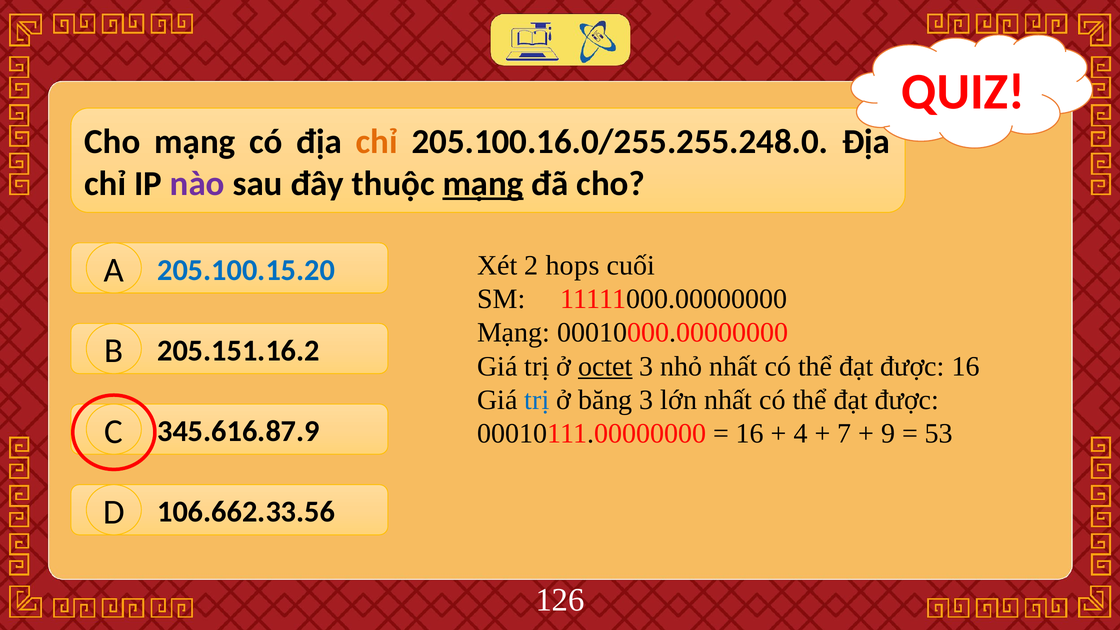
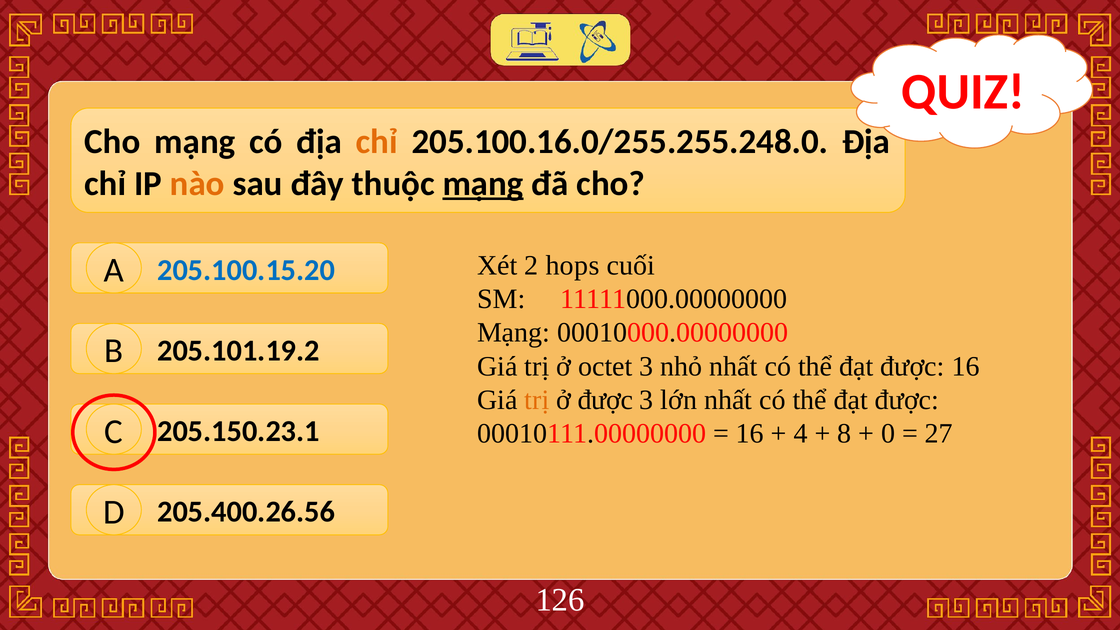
nào colour: purple -> orange (197, 184)
205.151.16.2: 205.151.16.2 -> 205.101.19.2 (238, 351)
octet underline: present -> none (605, 366)
trị colour: blue -> orange (537, 400)
ở băng: băng -> được (605, 400)
345.616.87.9: 345.616.87.9 -> 205.150.23.1 (238, 431)
7: 7 -> 8 (844, 433)
9: 9 -> 0 (888, 433)
53: 53 -> 27 (939, 433)
106.662.33.56: 106.662.33.56 -> 205.400.26.56 (246, 512)
